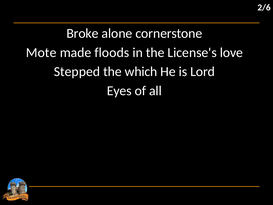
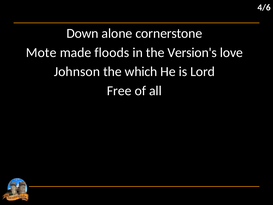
2/6: 2/6 -> 4/6 (264, 7)
Broke: Broke -> Down (82, 33)
License's: License's -> Version's (192, 52)
Stepped: Stepped -> Johnson (77, 72)
Eyes: Eyes -> Free (119, 91)
